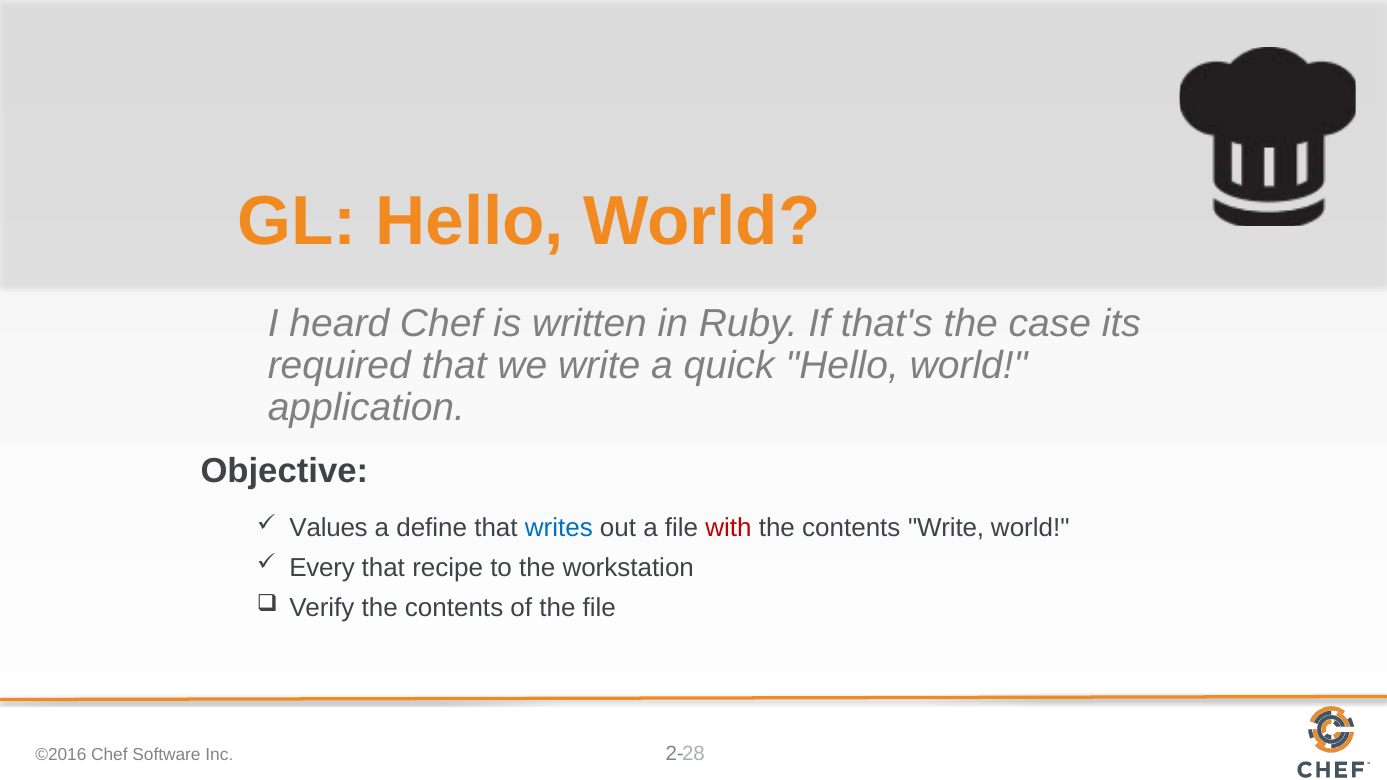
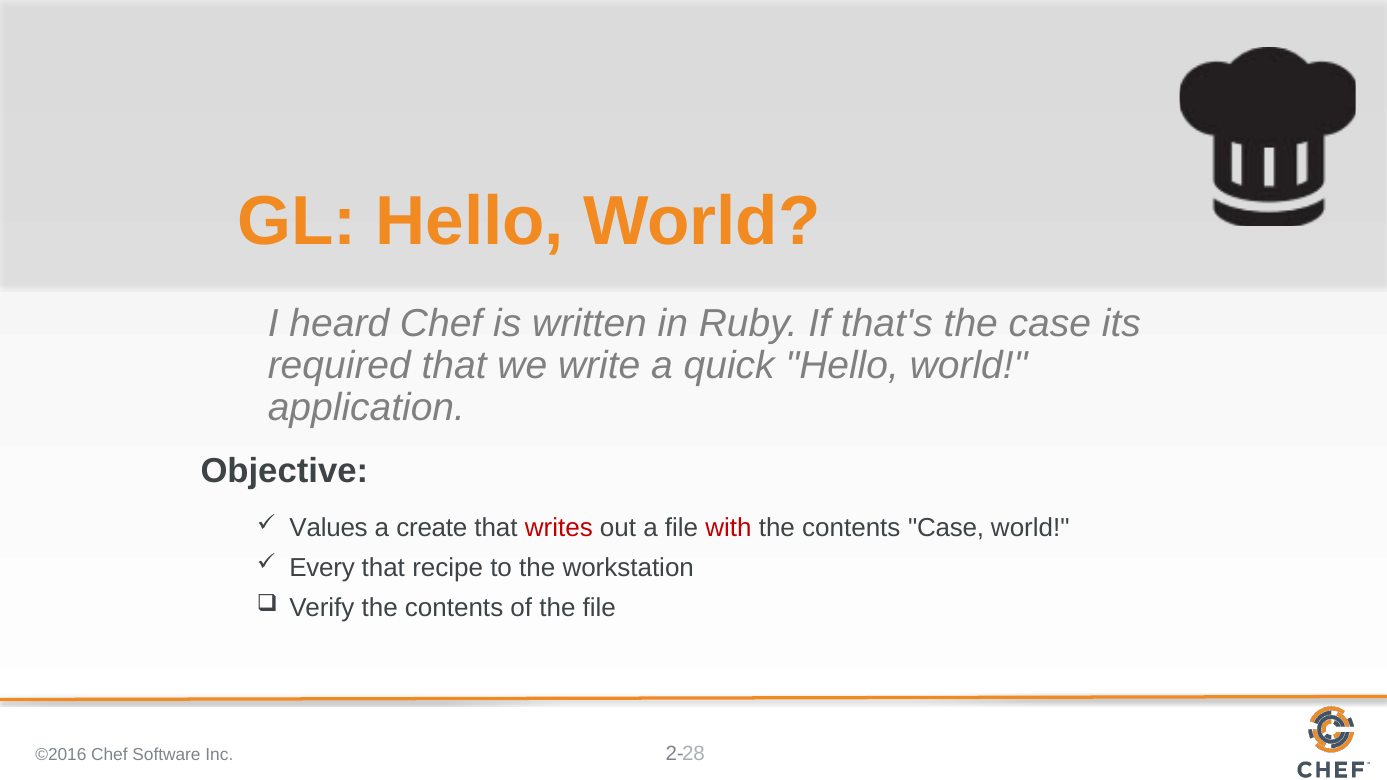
define: define -> create (432, 528)
writes colour: blue -> red (559, 528)
contents Write: Write -> Case (946, 528)
